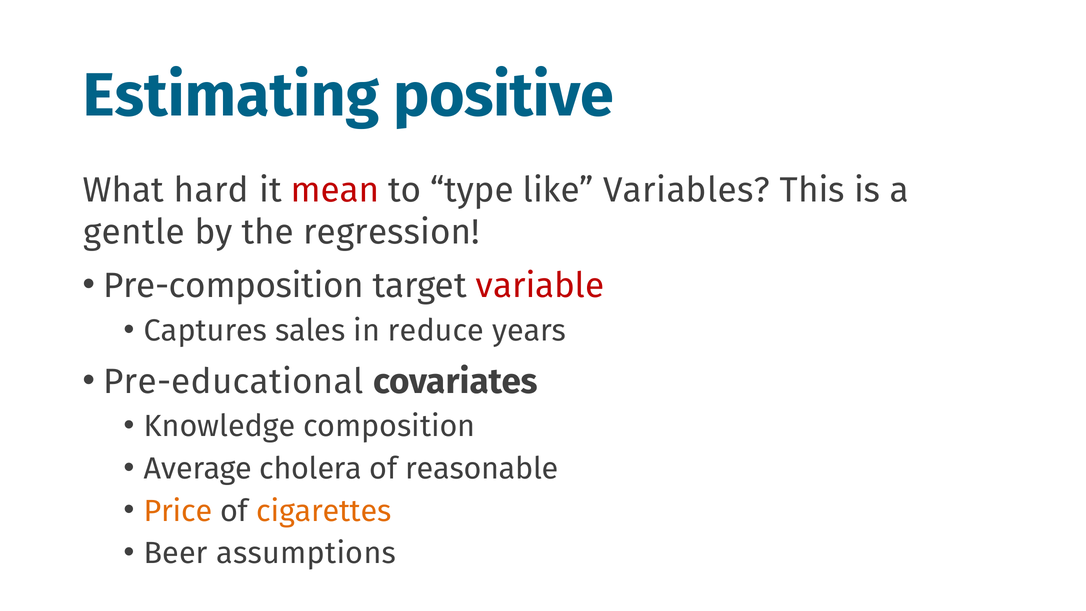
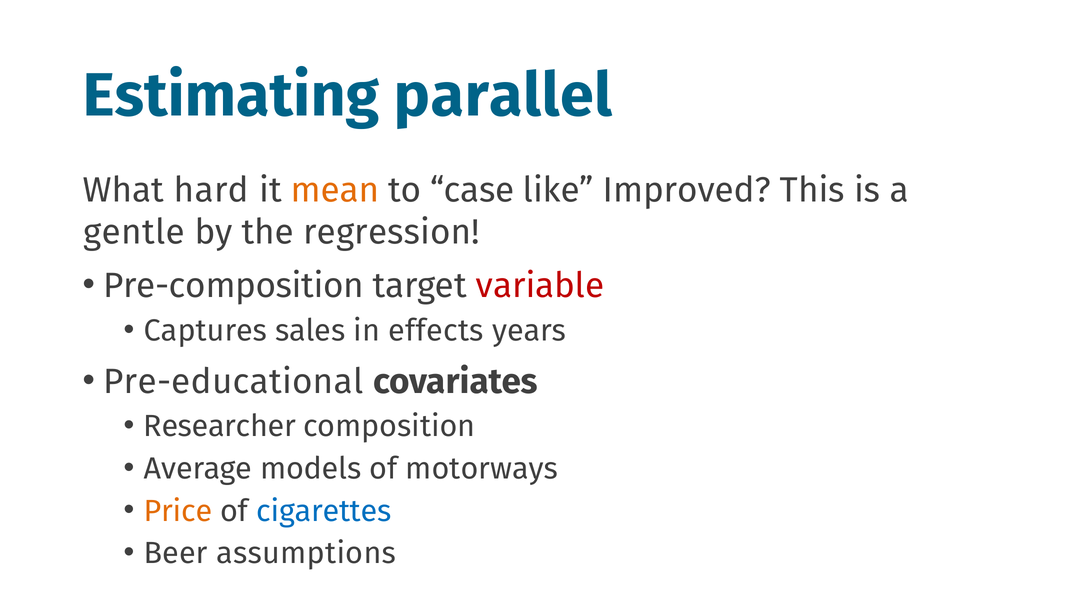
positive: positive -> parallel (503, 96)
mean colour: red -> orange (335, 190)
type: type -> case (472, 190)
Variables: Variables -> Improved (687, 190)
reduce: reduce -> effects (436, 330)
Knowledge: Knowledge -> Researcher (220, 426)
cholera: cholera -> models (311, 469)
reasonable: reasonable -> motorways (482, 469)
cigarettes colour: orange -> blue (324, 511)
